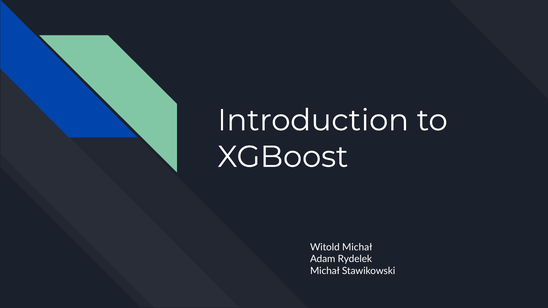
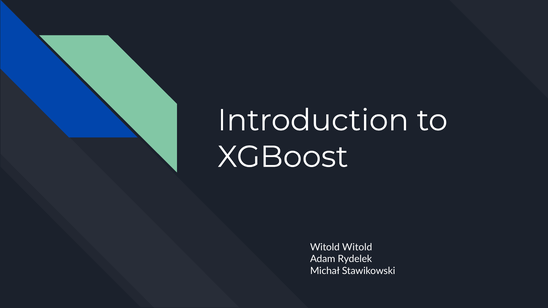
Witold Michał: Michał -> Witold (357, 247)
